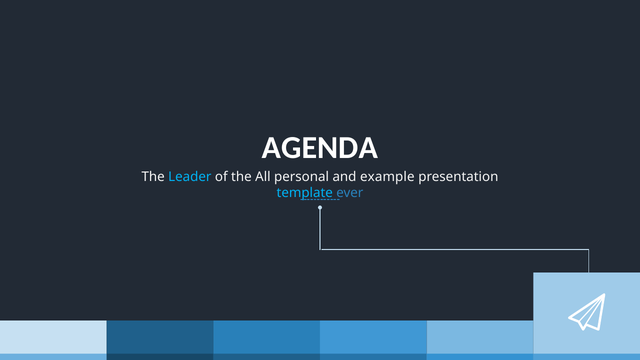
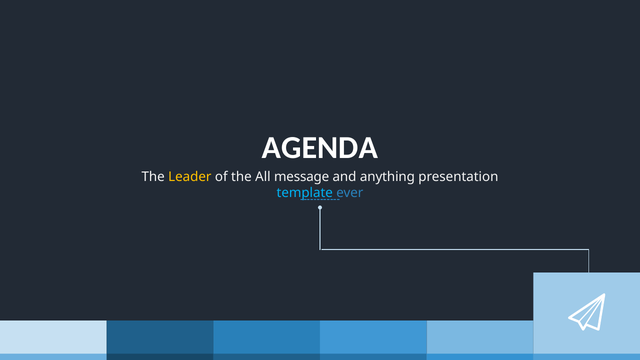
Leader colour: light blue -> yellow (190, 177)
personal: personal -> message (302, 177)
example: example -> anything (387, 177)
